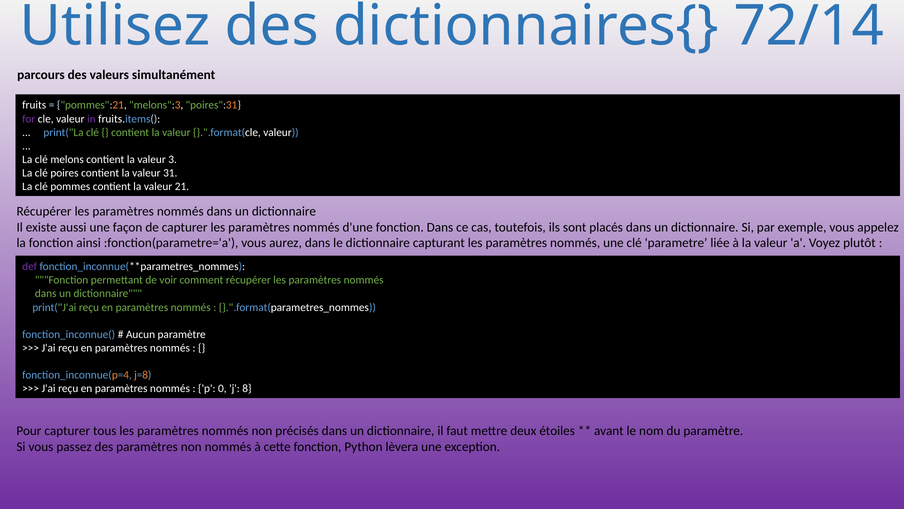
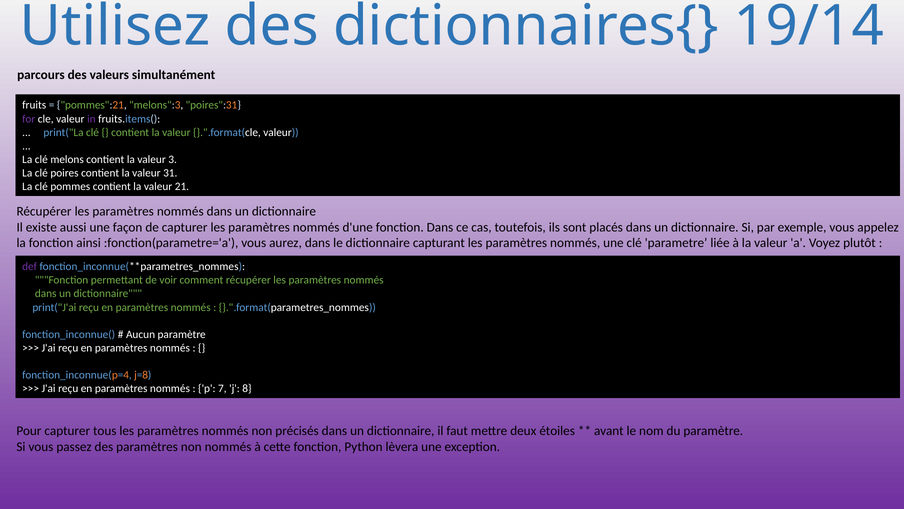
72/14: 72/14 -> 19/14 (809, 26)
0: 0 -> 7 (222, 388)
